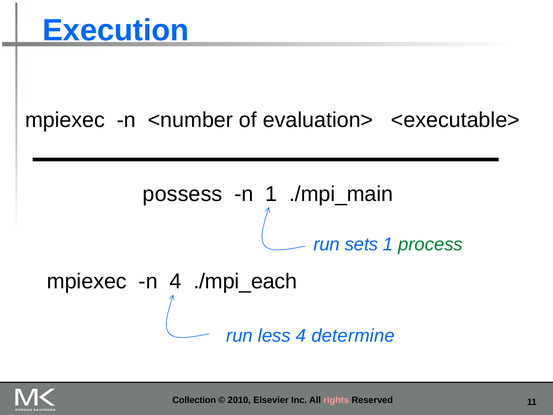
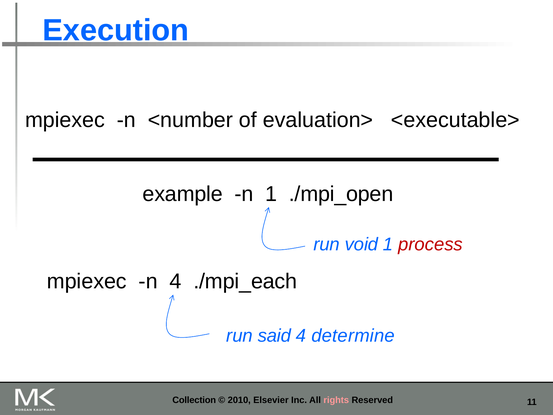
possess: possess -> example (183, 194)
./mpi_main: ./mpi_main -> ./mpi_open (341, 194)
sets: sets -> void (362, 244)
process colour: green -> red (431, 244)
less: less -> said (274, 336)
